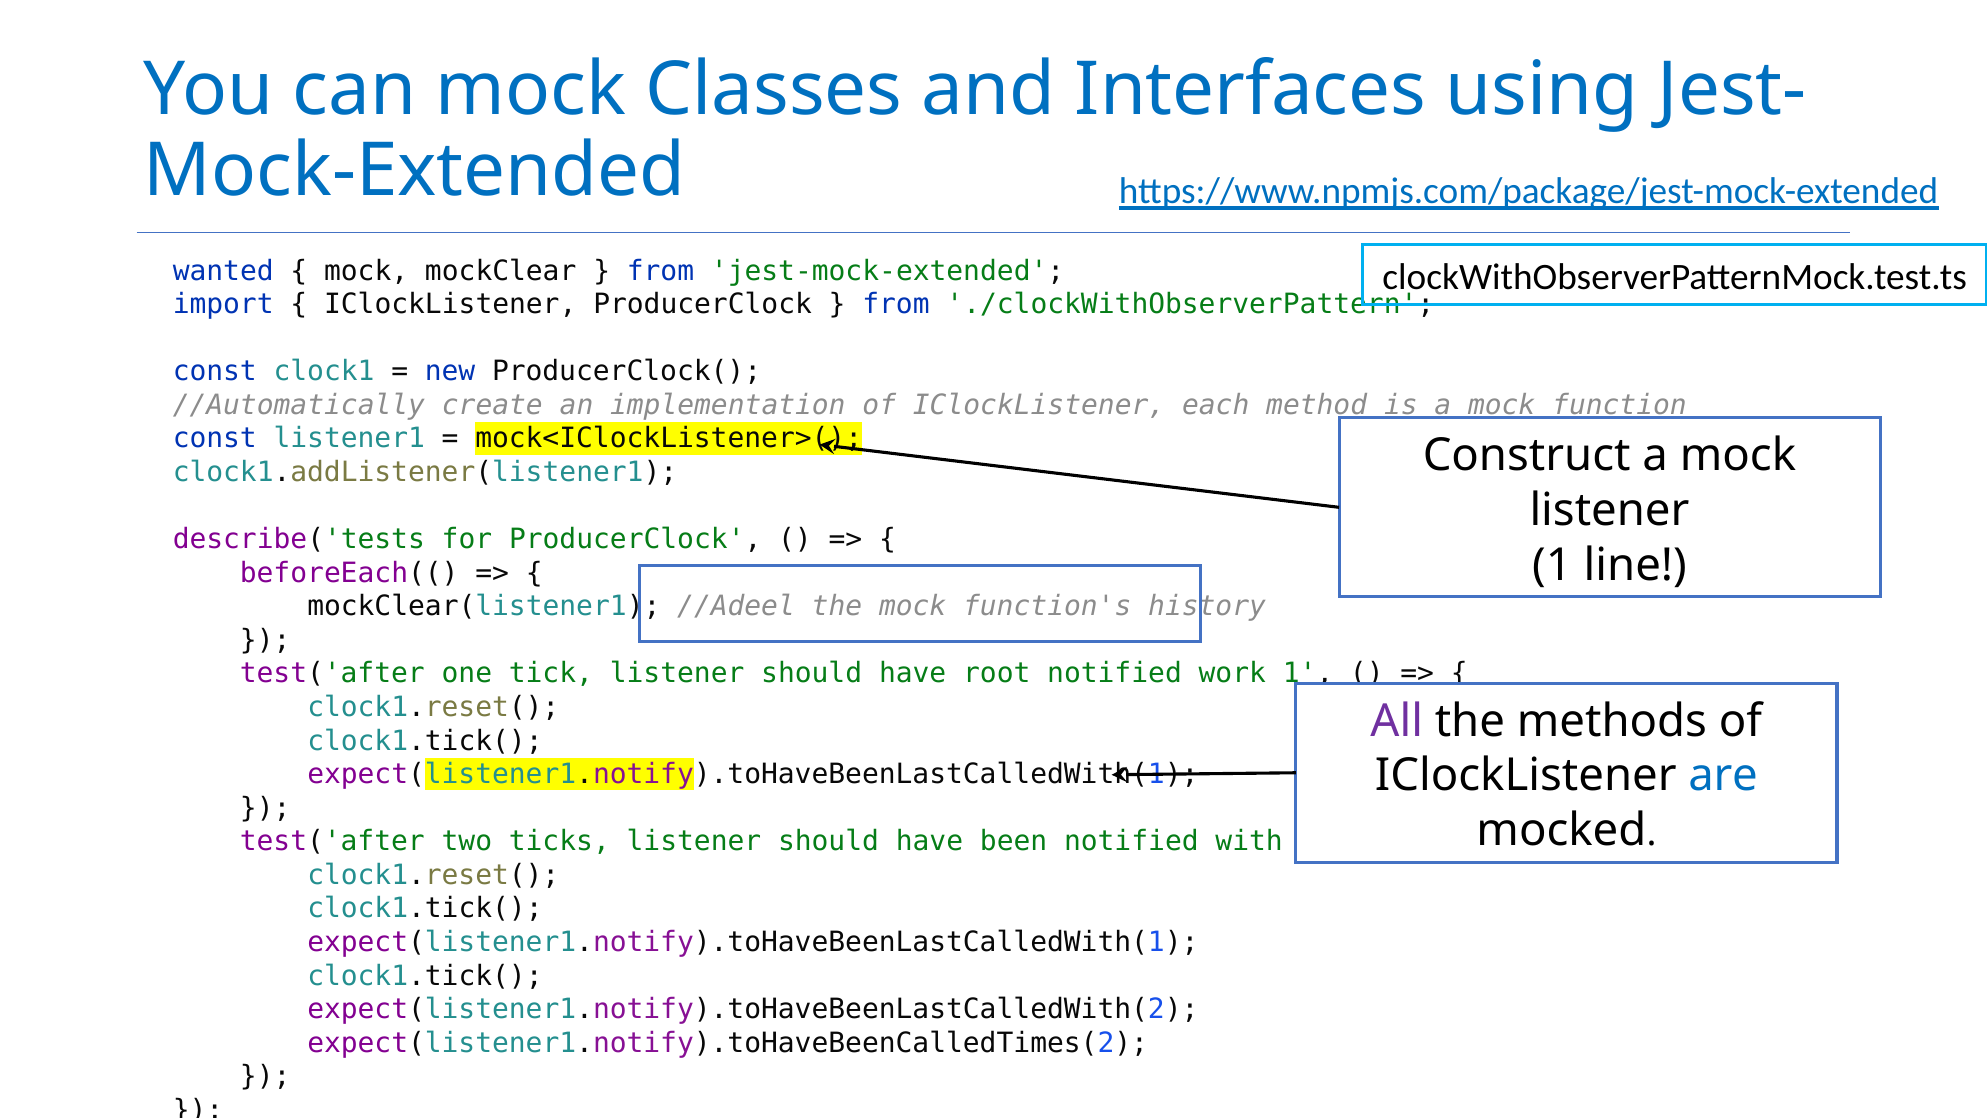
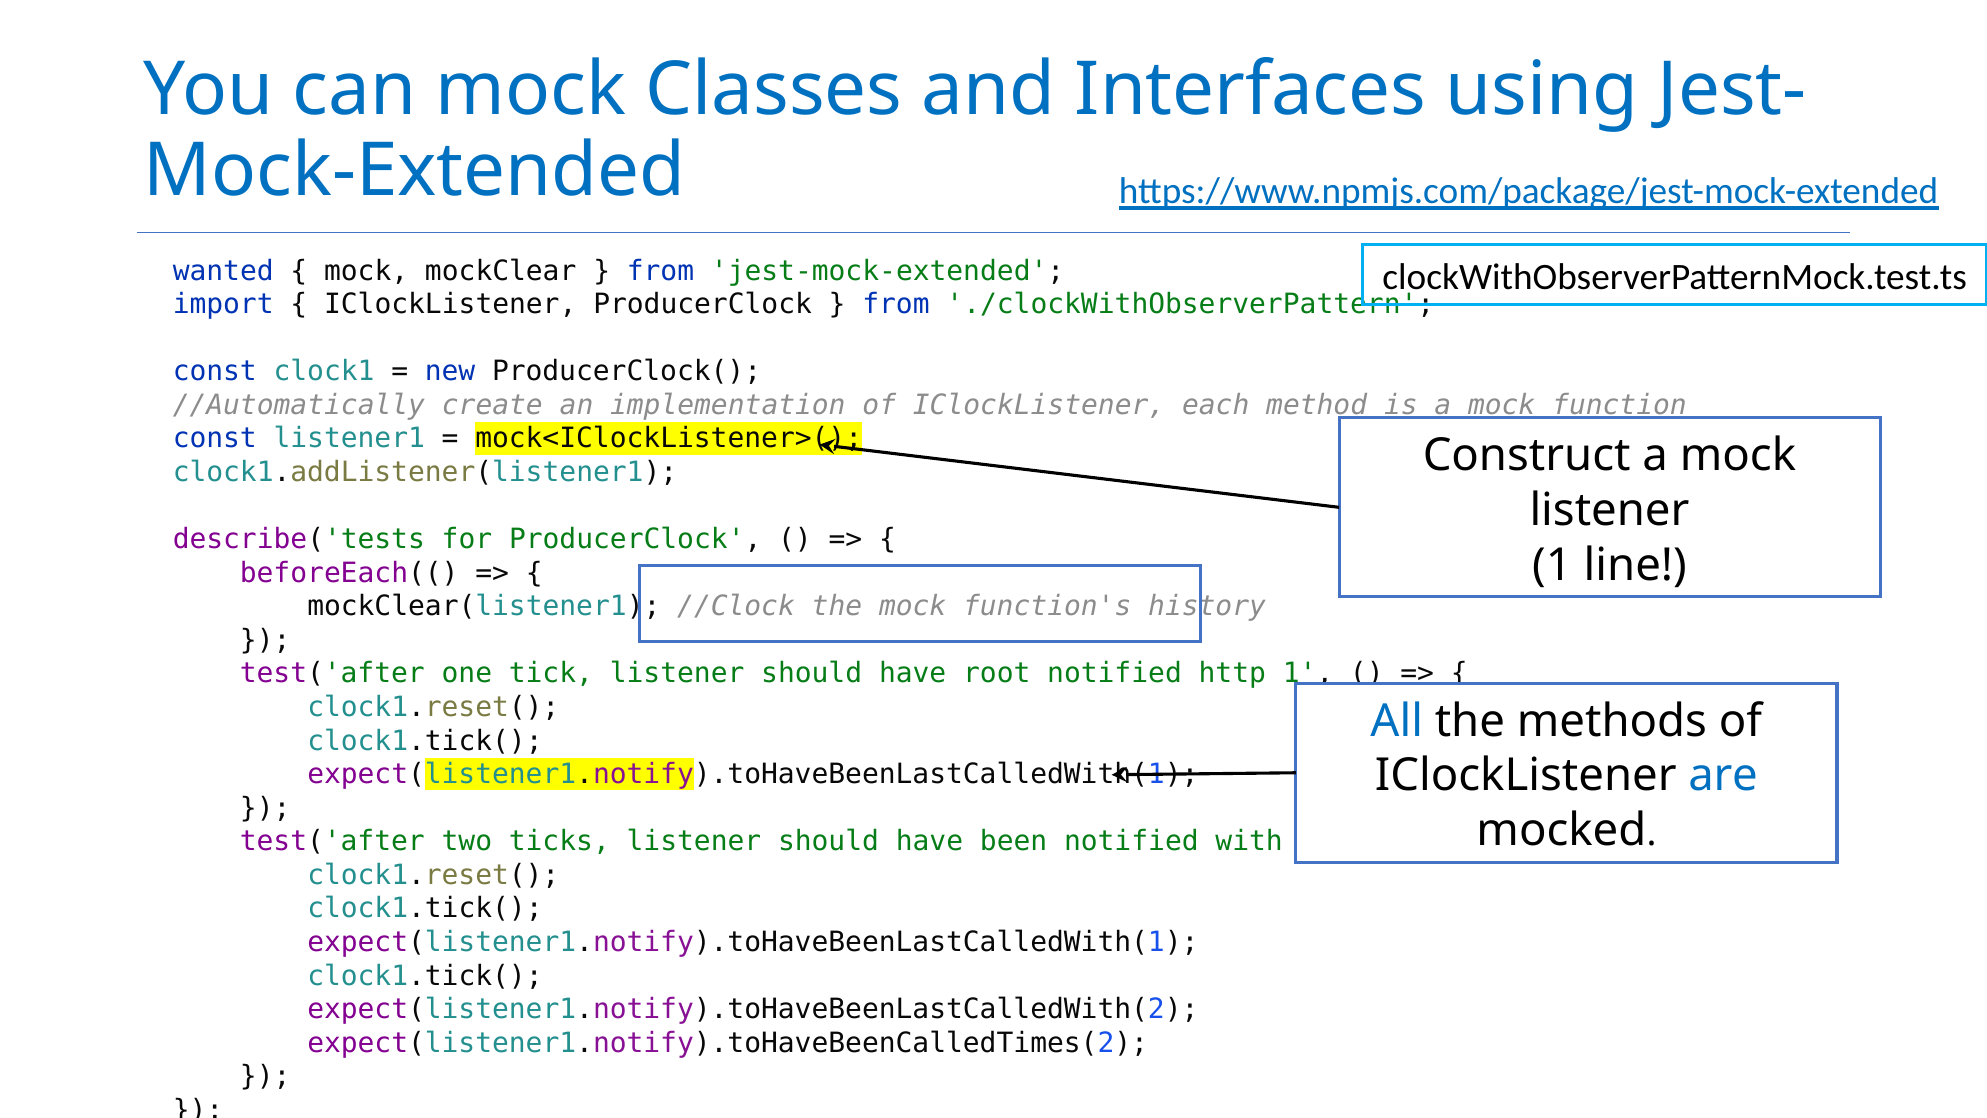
//Adeel: //Adeel -> //Clock (736, 606)
work: work -> http (1232, 674)
All colour: purple -> blue (1397, 721)
